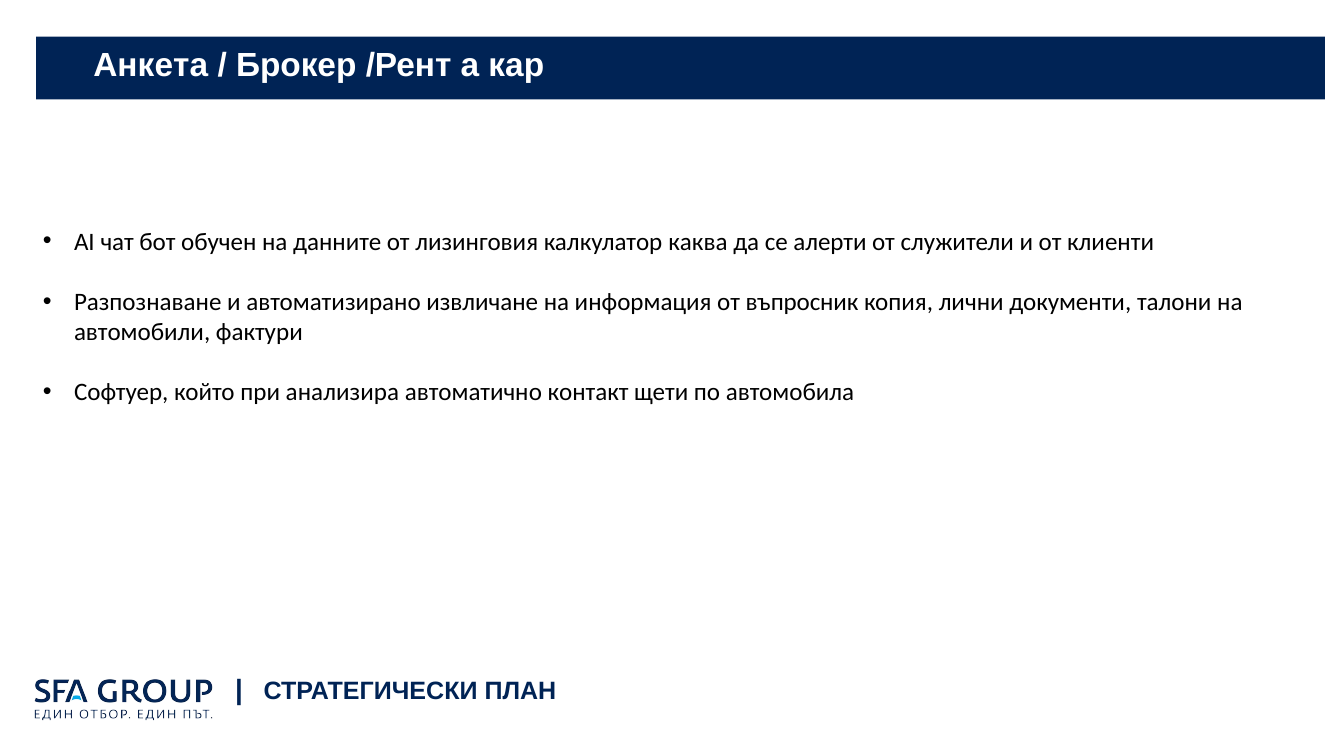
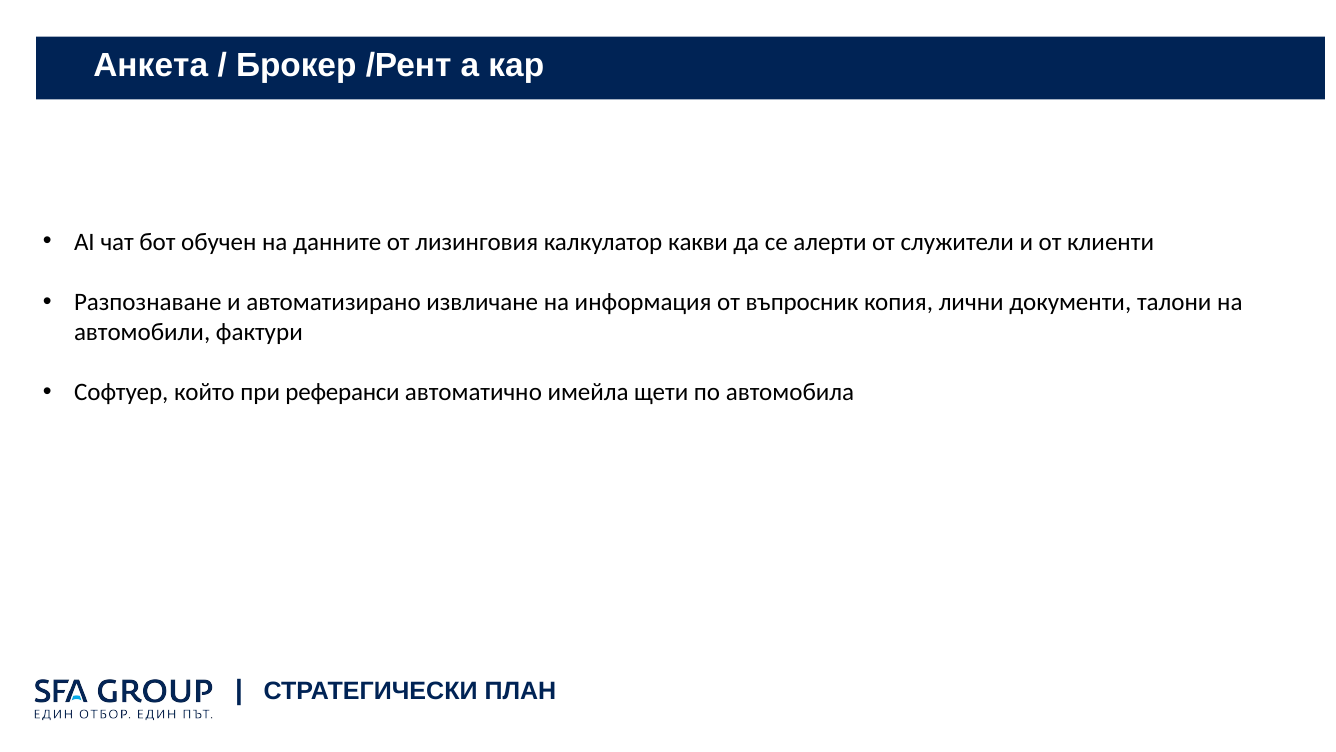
каква: каква -> какви (698, 242)
анализира: анализира -> реферанси (343, 392)
контакт: контакт -> имейла (588, 392)
